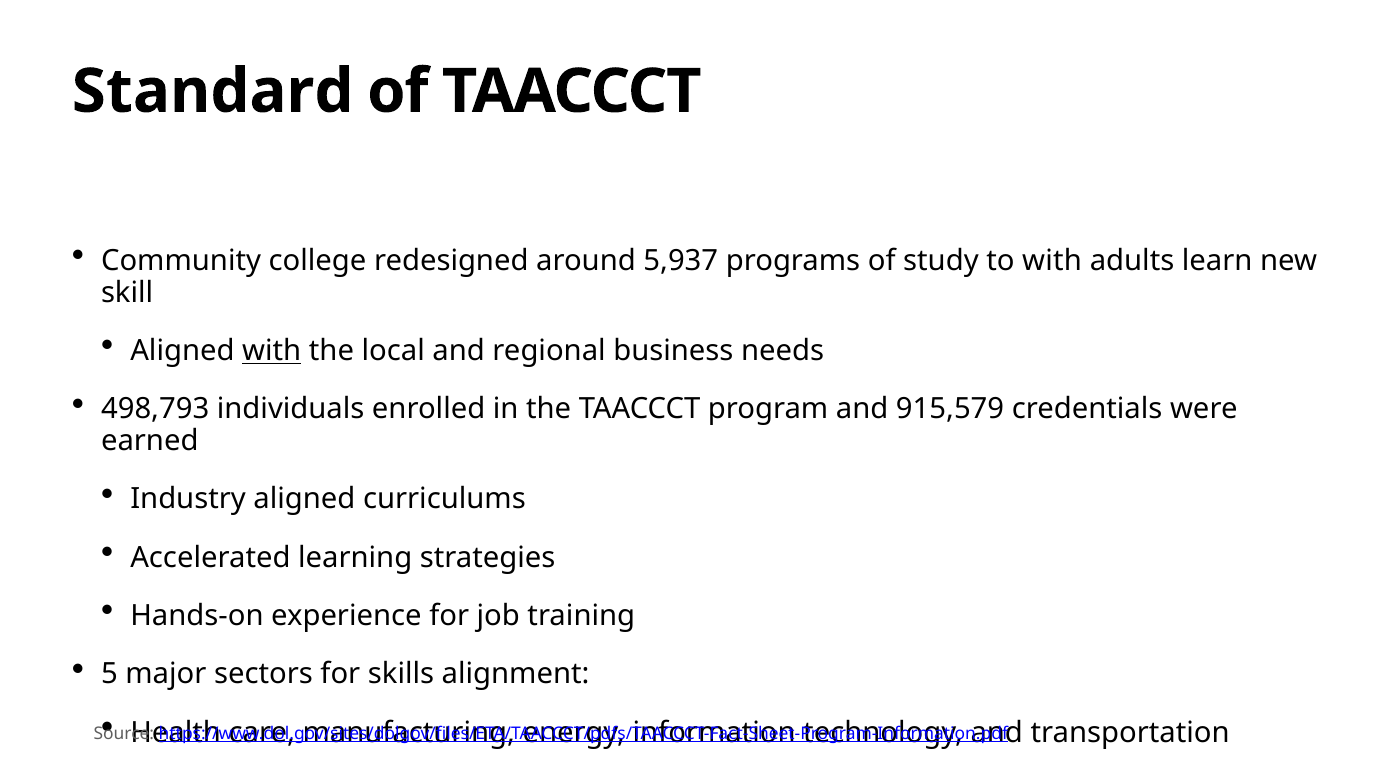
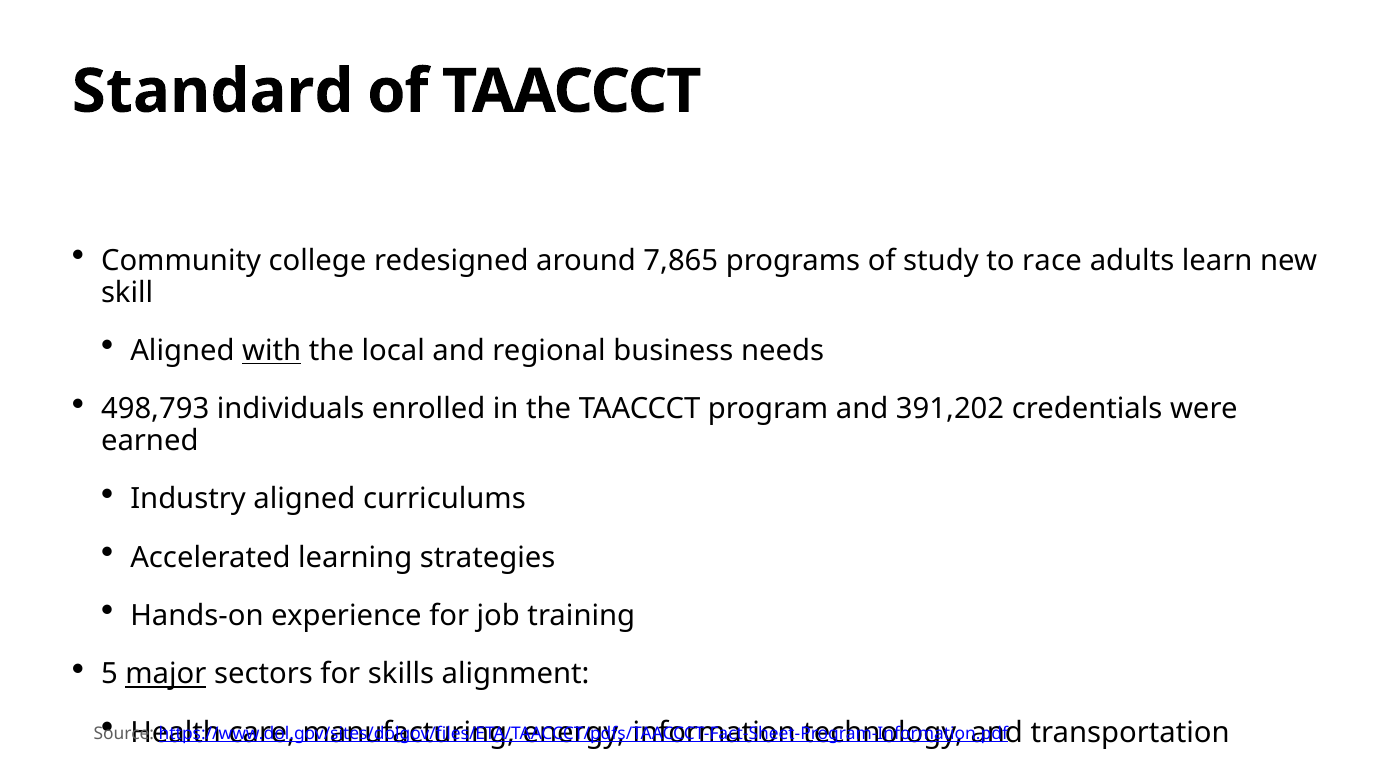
5,937: 5,937 -> 7,865 (681, 261)
to with: with -> race (1052, 261)
915,579: 915,579 -> 391,202 (950, 410)
major underline: none -> present (166, 675)
